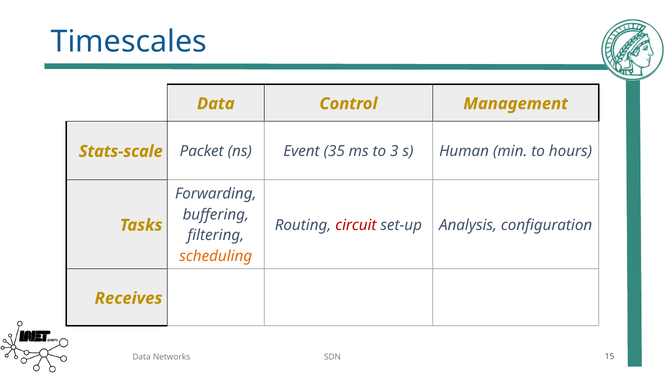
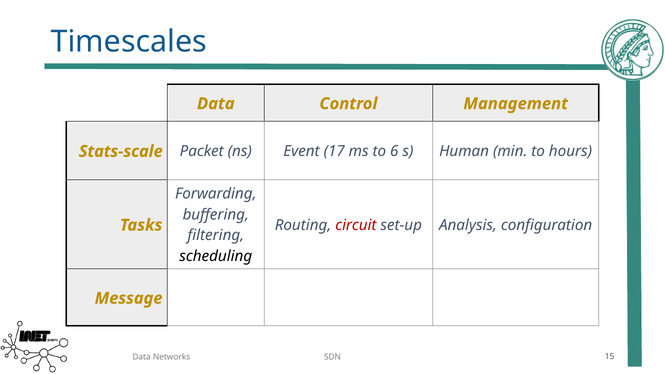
35: 35 -> 17 (334, 151)
3: 3 -> 6 (394, 151)
scheduling colour: orange -> black (216, 256)
Receives: Receives -> Message (129, 298)
